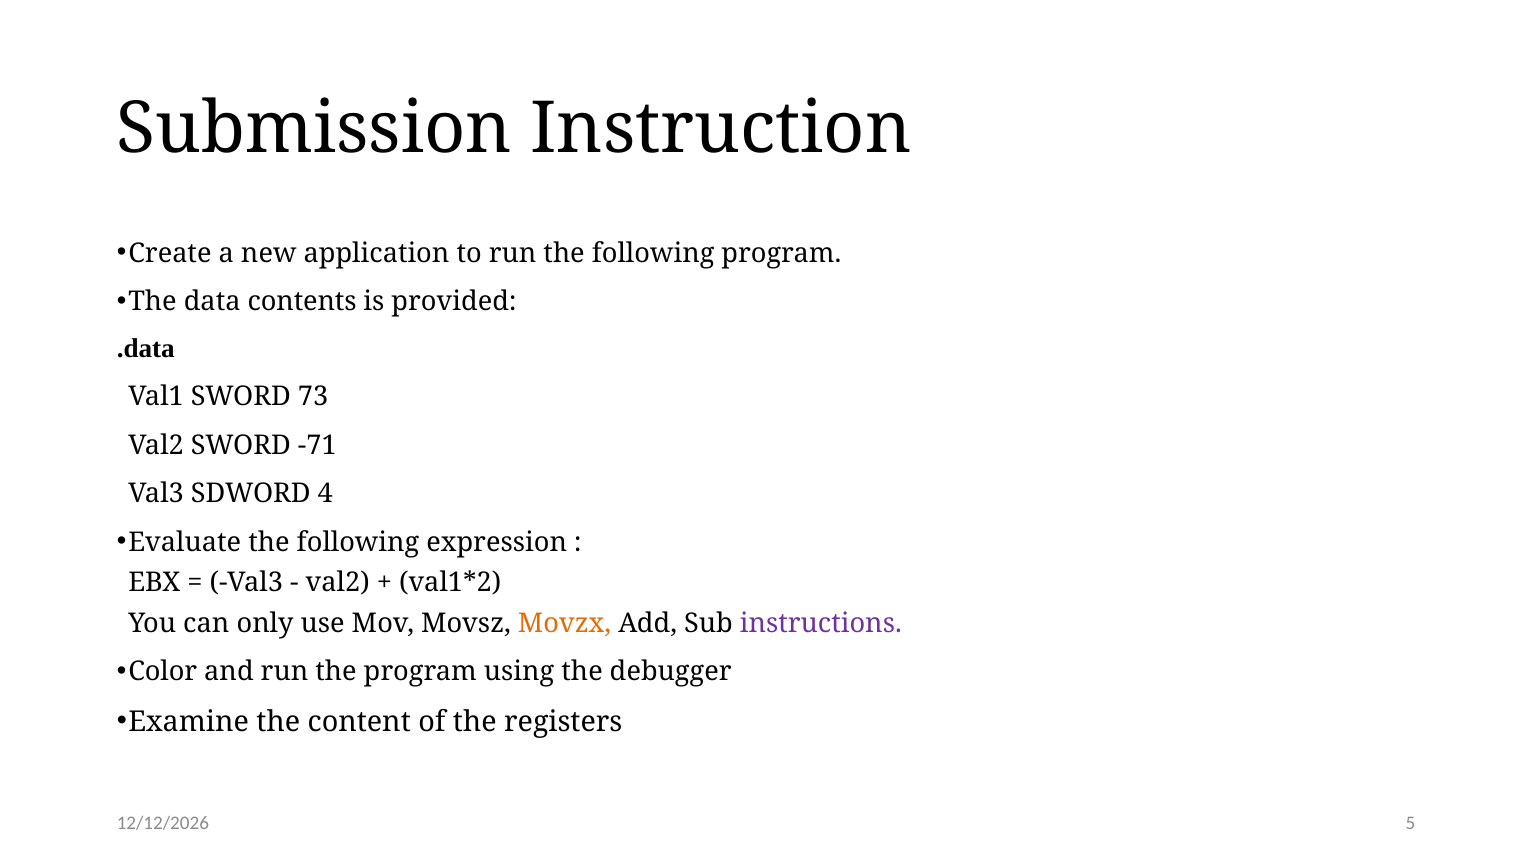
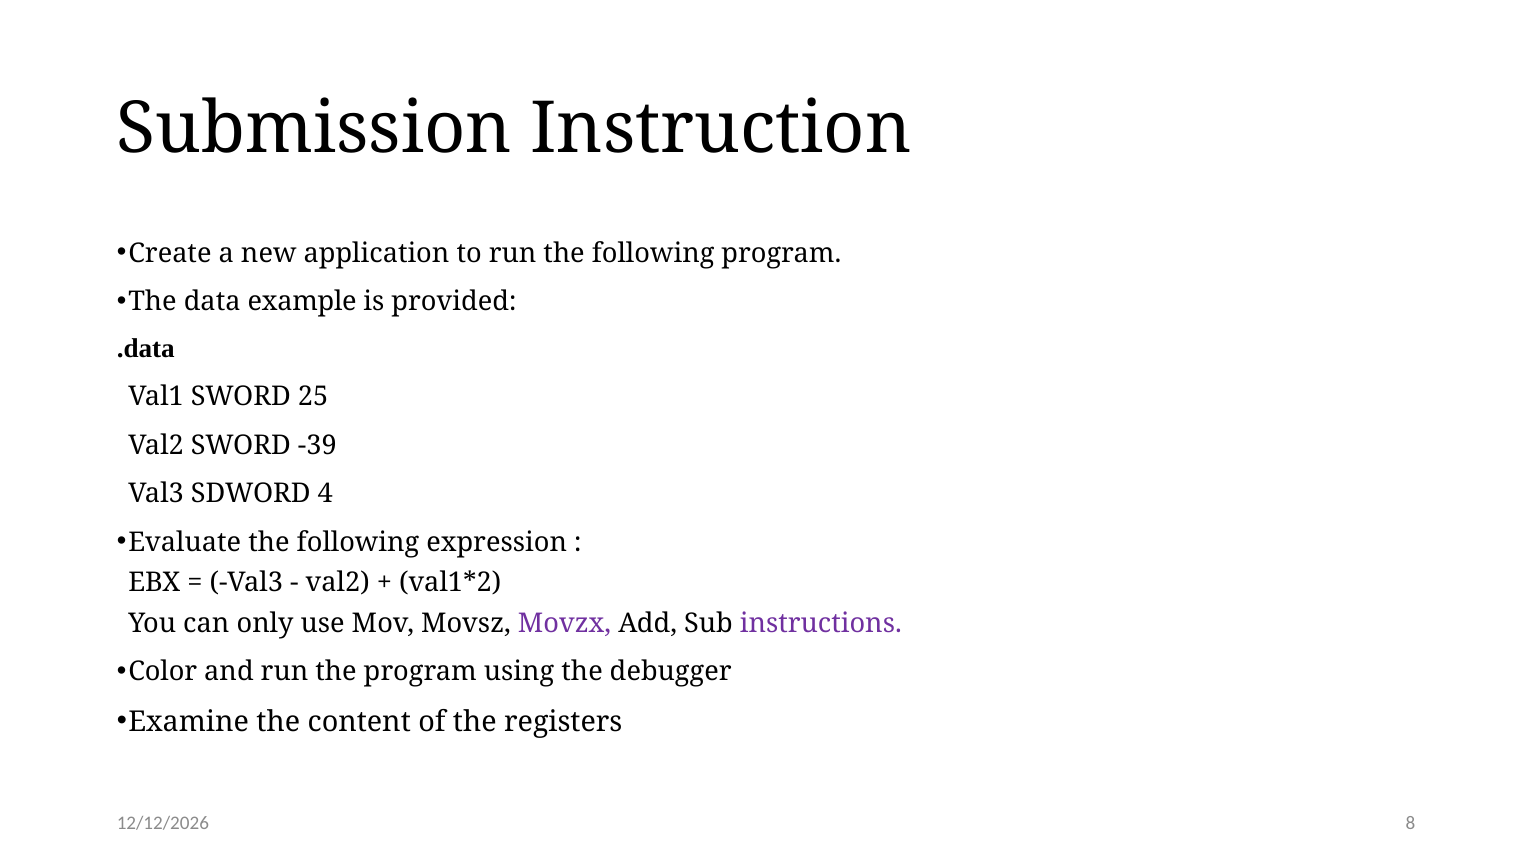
contents: contents -> example (302, 302)
73: 73 -> 25 (313, 397)
-71: -71 -> -39 (317, 445)
Movzx colour: orange -> purple (565, 623)
5: 5 -> 8 (1410, 823)
